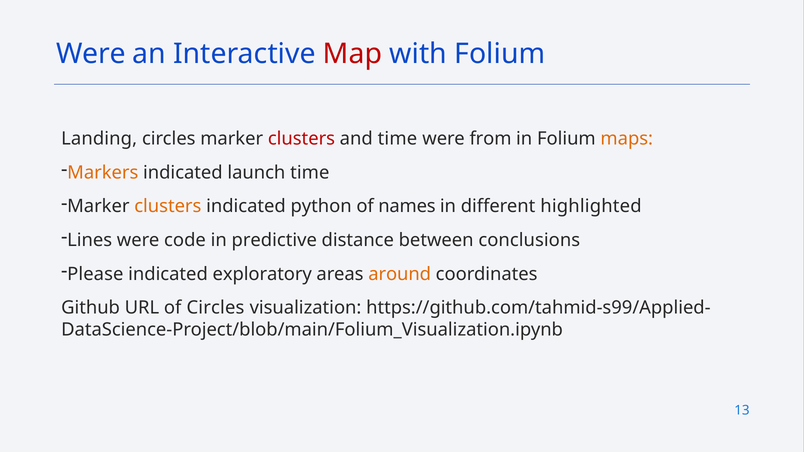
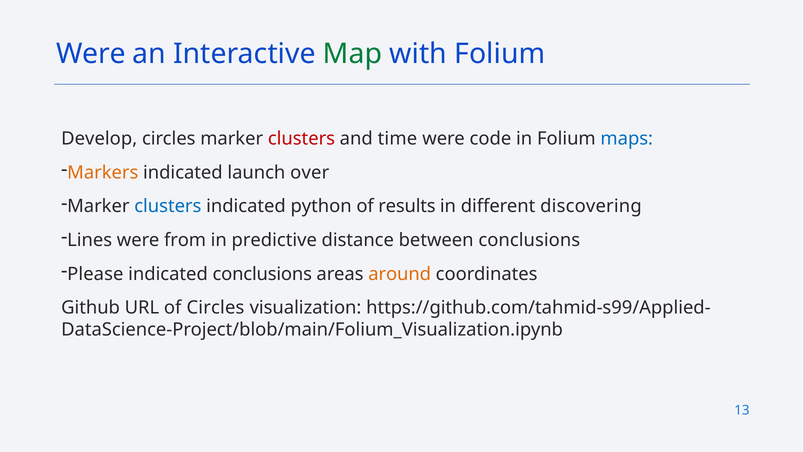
Map colour: red -> green (353, 54)
Landing: Landing -> Develop (99, 139)
from: from -> code (490, 139)
maps colour: orange -> blue (627, 139)
launch time: time -> over (310, 173)
clusters colour: orange -> blue (168, 207)
names: names -> results (407, 207)
highlighted: highlighted -> discovering (591, 207)
code: code -> from (185, 240)
indicated exploratory: exploratory -> conclusions (262, 274)
